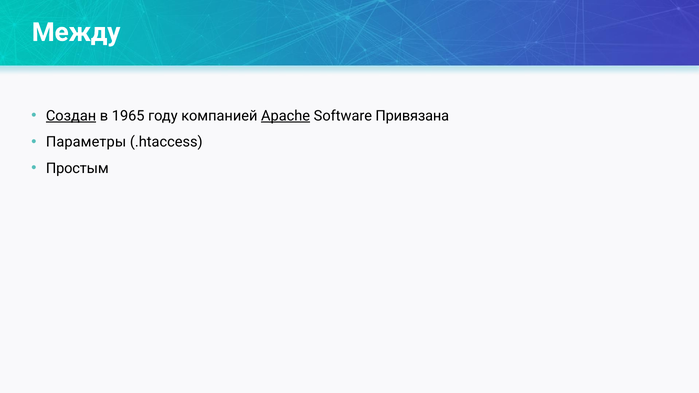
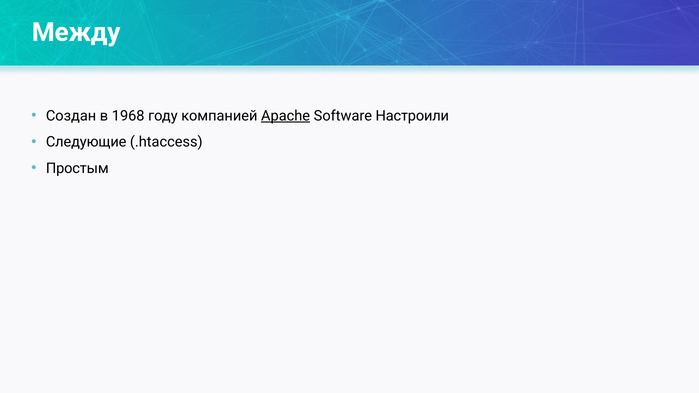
Создан underline: present -> none (71, 116)
1965: 1965 -> 1968 (128, 116)
Привязана: Привязана -> Настроили (412, 116)
Параметры: Параметры -> Следующие (86, 142)
